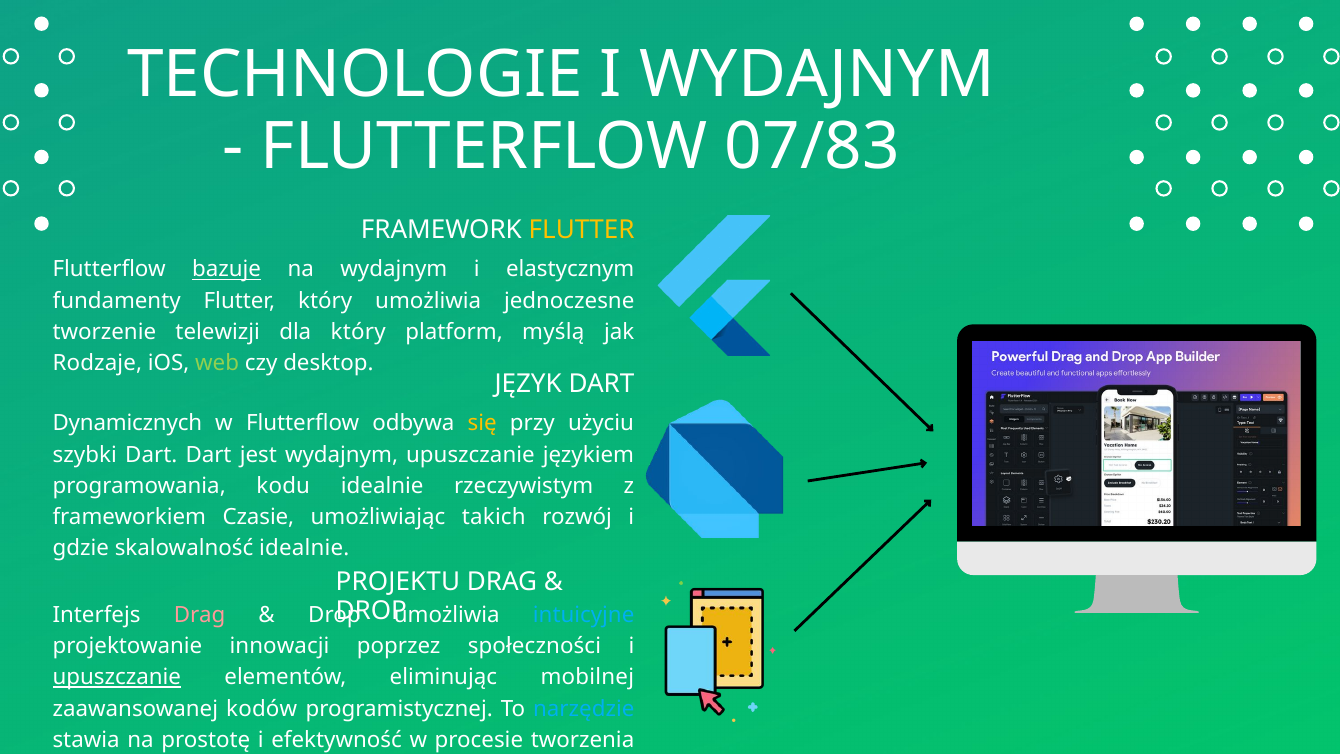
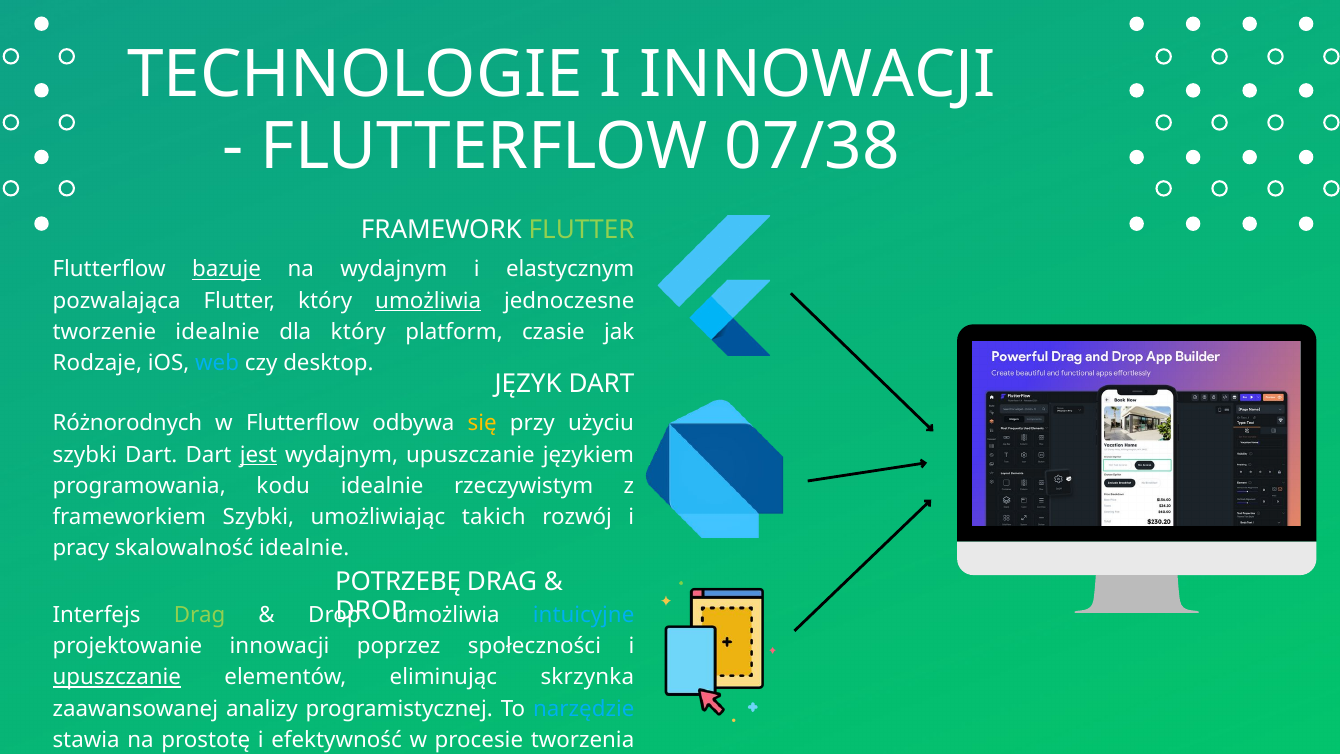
I WYDAJNYM: WYDAJNYM -> INNOWACJI (818, 75)
07/83: 07/83 -> 07/38 (812, 146)
FLUTTER colour: yellow -> light green (582, 230)
fundamenty: fundamenty -> pozwalająca (117, 301)
umożliwia underline: none -> present (428, 301)
tworzenie telewizji: telewizji -> idealnie (218, 332)
myślą: myślą -> czasie (553, 332)
web colour: light green -> light blue (217, 363)
Dynamicznych: Dynamicznych -> Różnorodnych (127, 423)
jest underline: none -> present (258, 455)
frameworkiem Czasie: Czasie -> Szybki (258, 517)
gdzie: gdzie -> pracy (81, 548)
PROJEKTU: PROJEKTU -> POTRZEBĘ (398, 582)
Drag colour: pink -> light green (200, 615)
mobilnej: mobilnej -> skrzynka (587, 677)
kodów: kodów -> analizy (262, 709)
